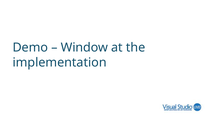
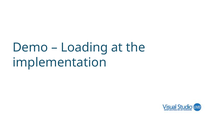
Window: Window -> Loading (84, 48)
